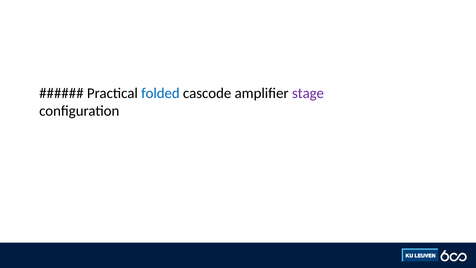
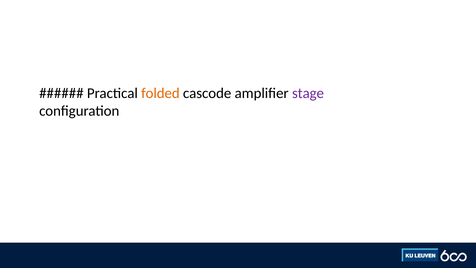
folded colour: blue -> orange (160, 93)
